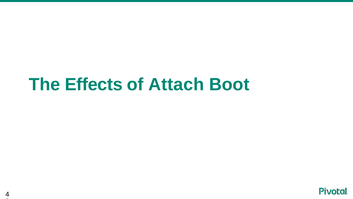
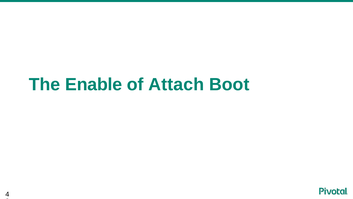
Effects: Effects -> Enable (94, 84)
